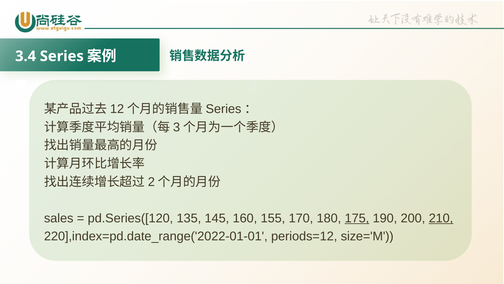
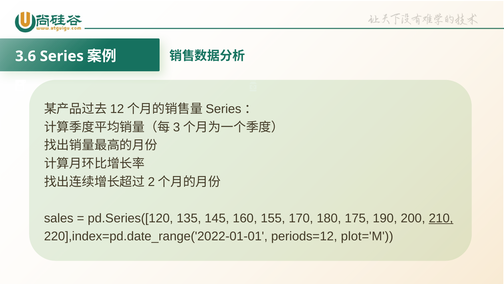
3.4: 3.4 -> 3.6 (26, 56)
175 underline: present -> none (357, 218)
size='M: size='M -> plot='M (367, 236)
